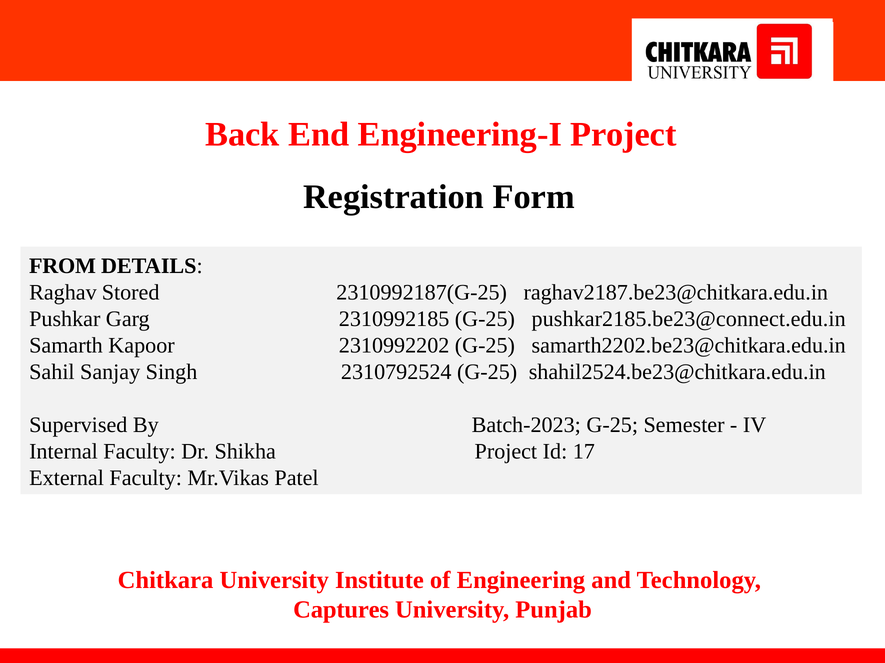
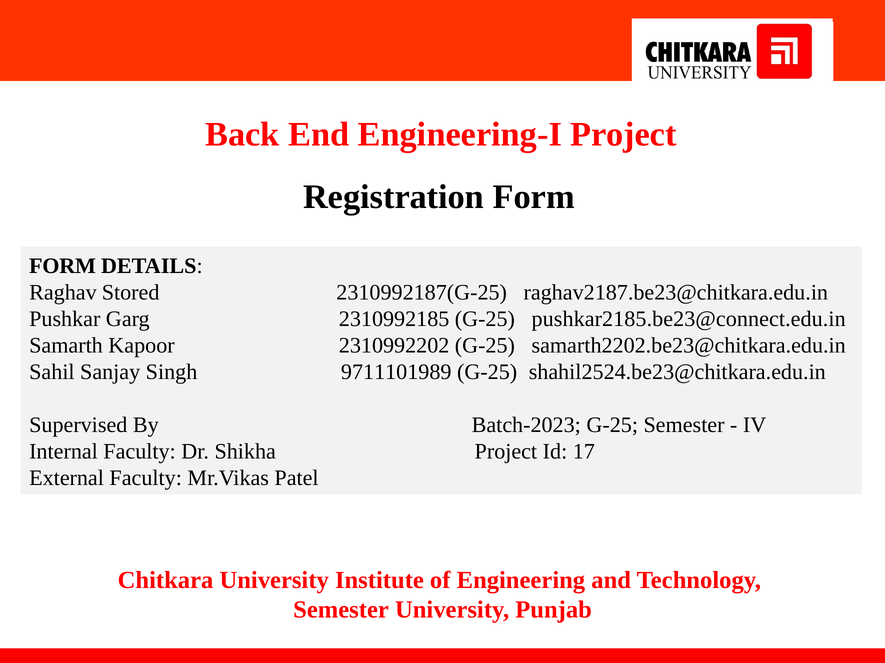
FROM: FROM -> FORM (62, 266)
2310792524: 2310792524 -> 9711101989 (396, 372)
Captures: Captures -> Semester (341, 610)
